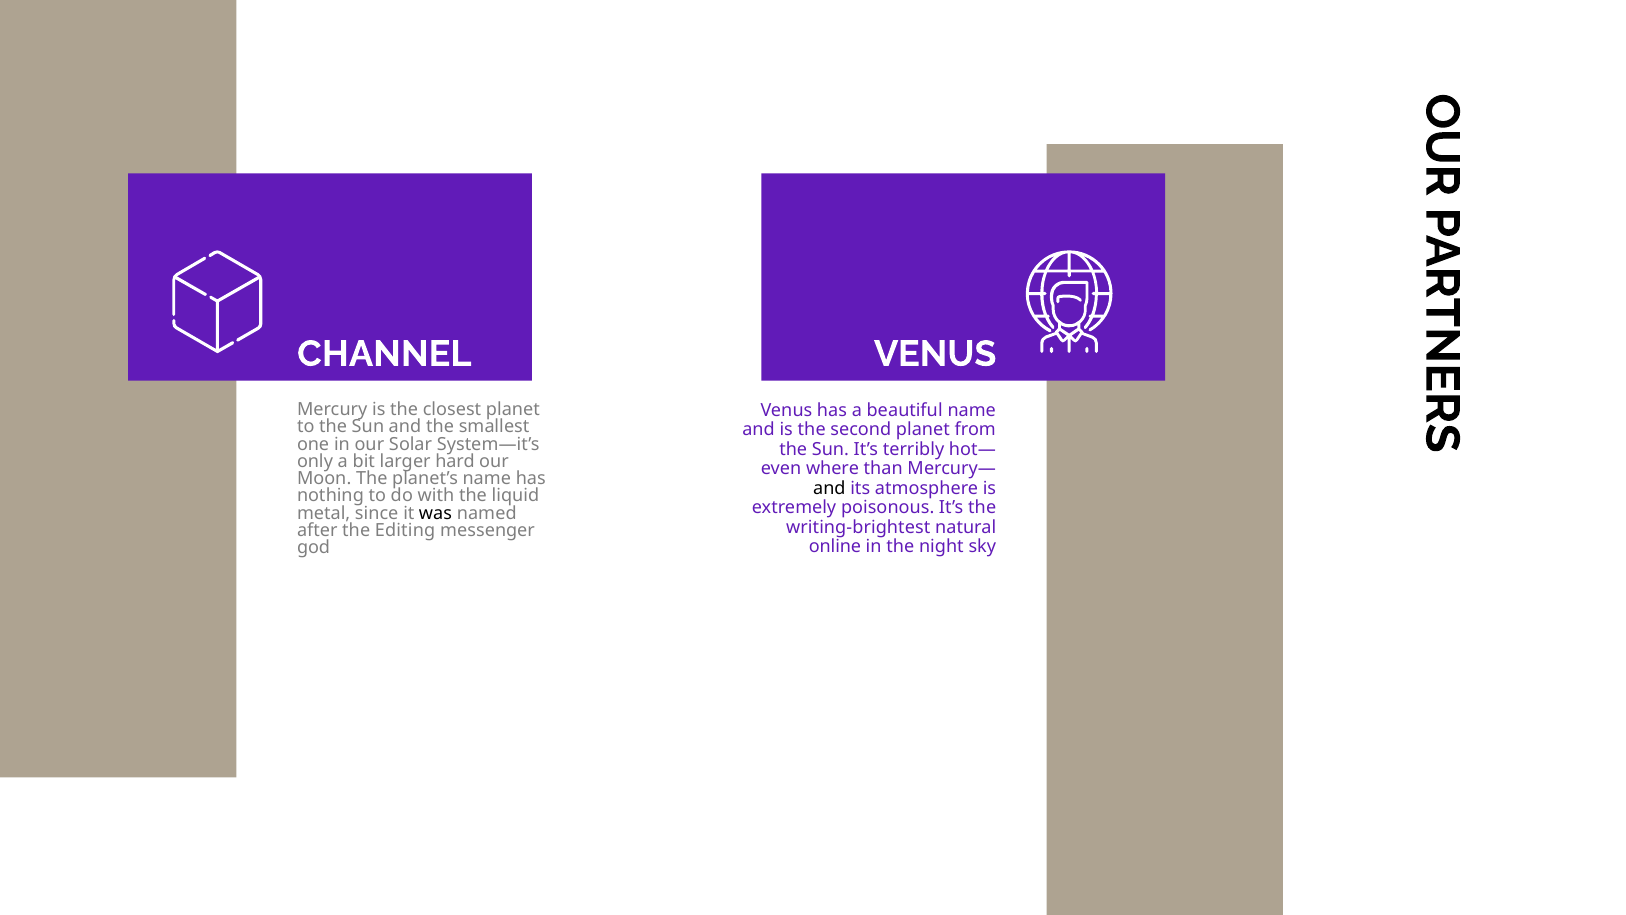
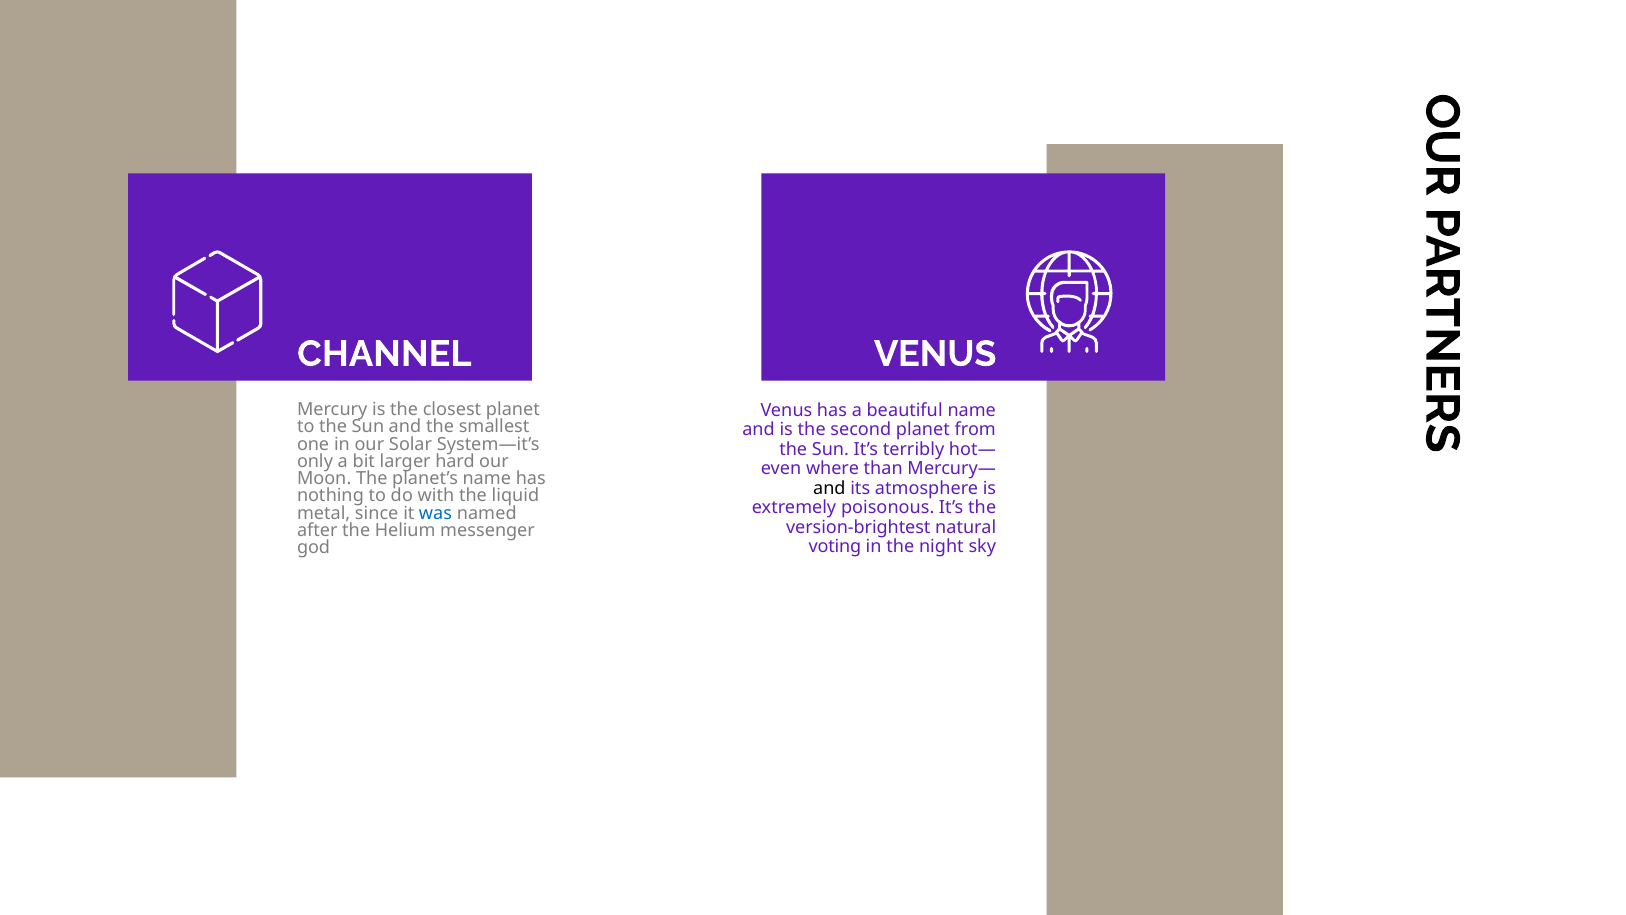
was colour: black -> blue (436, 513)
writing-brightest: writing-brightest -> version-brightest (858, 527)
Editing: Editing -> Helium (405, 530)
online: online -> voting (835, 546)
